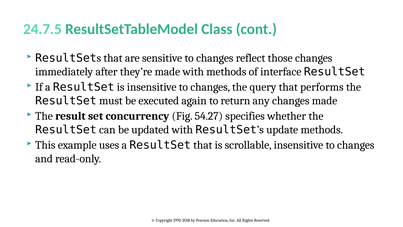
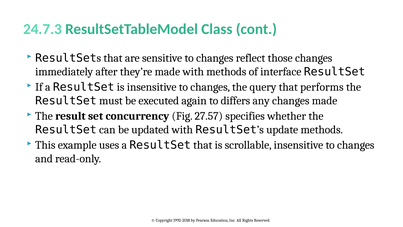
24.7.5: 24.7.5 -> 24.7.3 (42, 29)
return: return -> differs (235, 101)
54.27: 54.27 -> 27.57 (209, 116)
